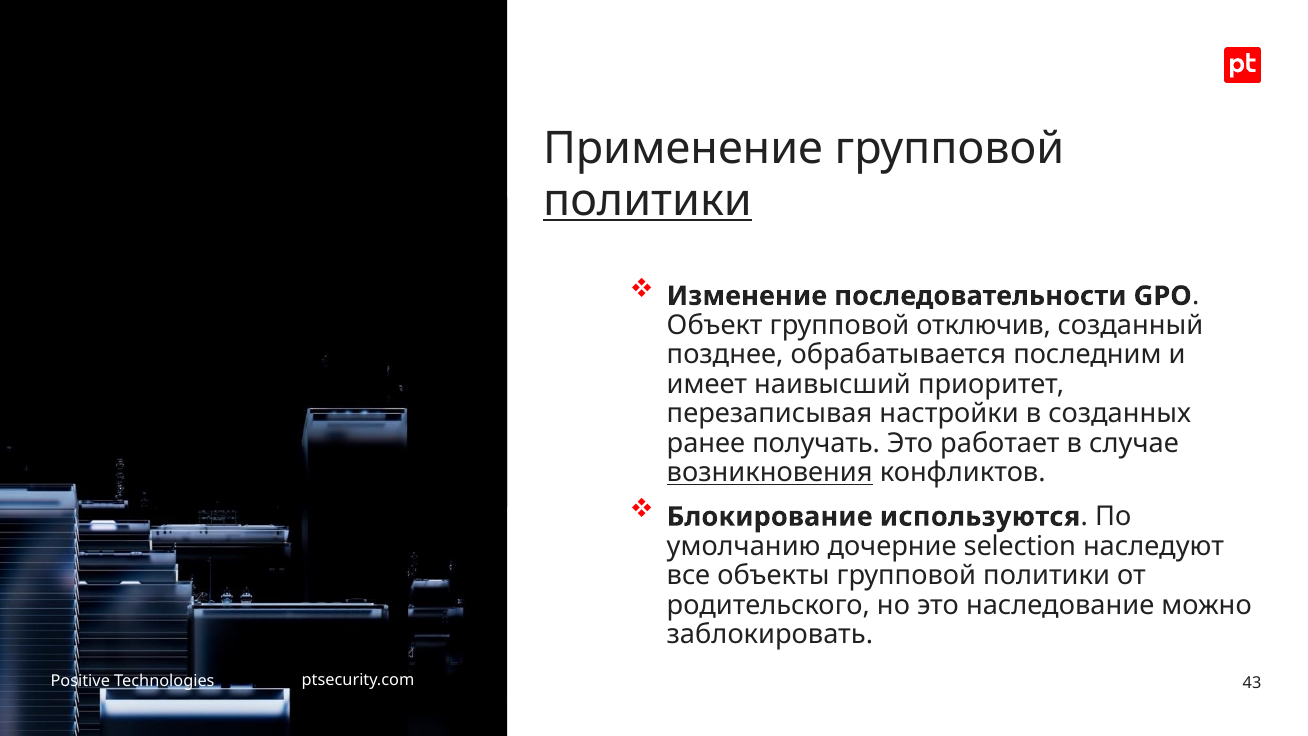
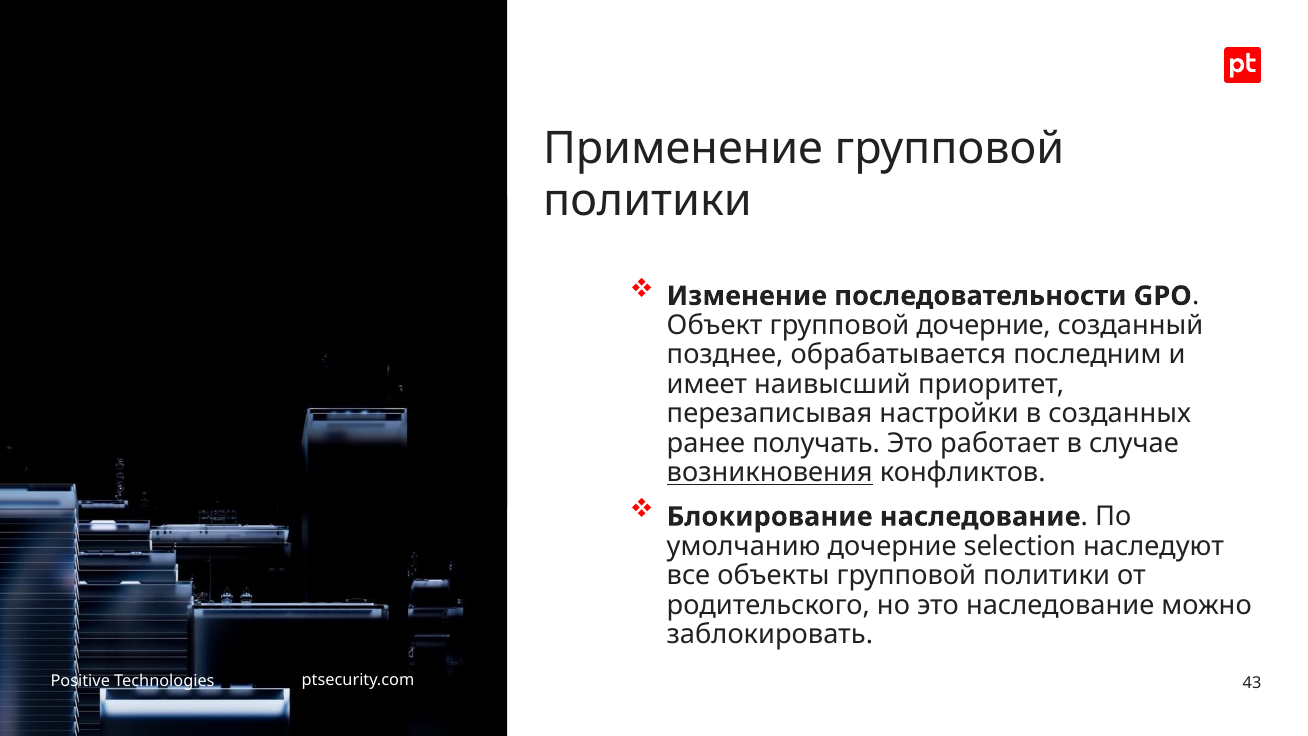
политики underline: present -> none (647, 201)
групповой отключив: отключив -> дочерние (984, 325)
Блокирование используются: используются -> наследование (980, 517)
